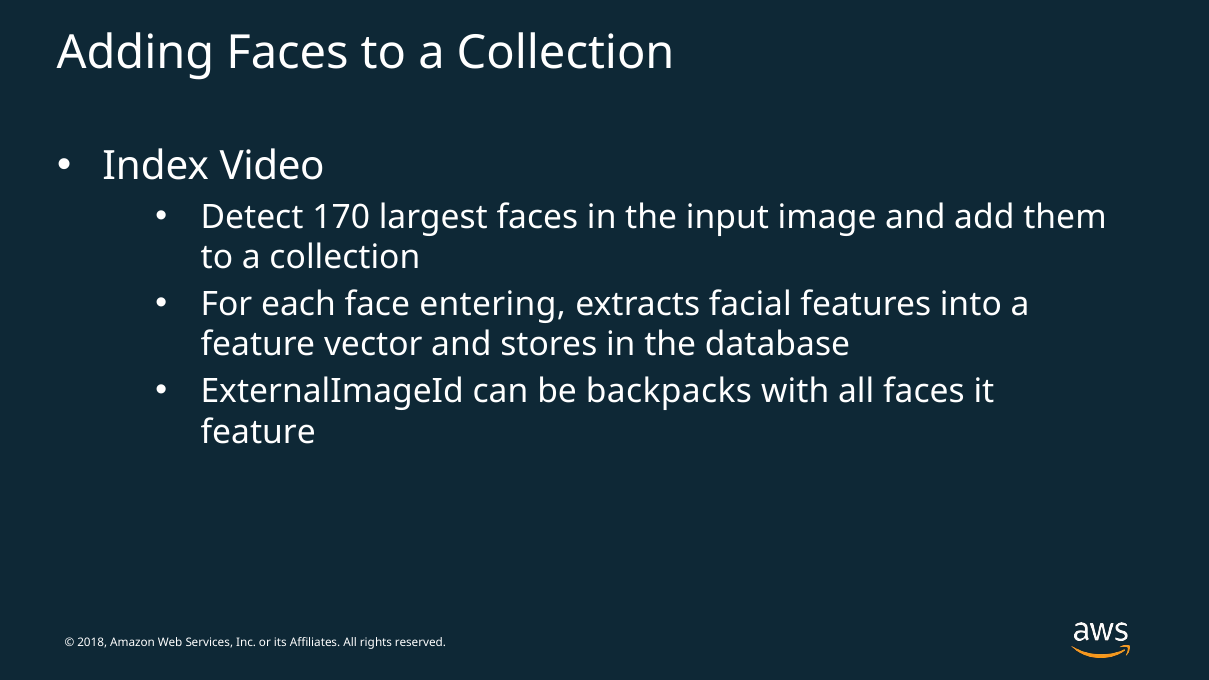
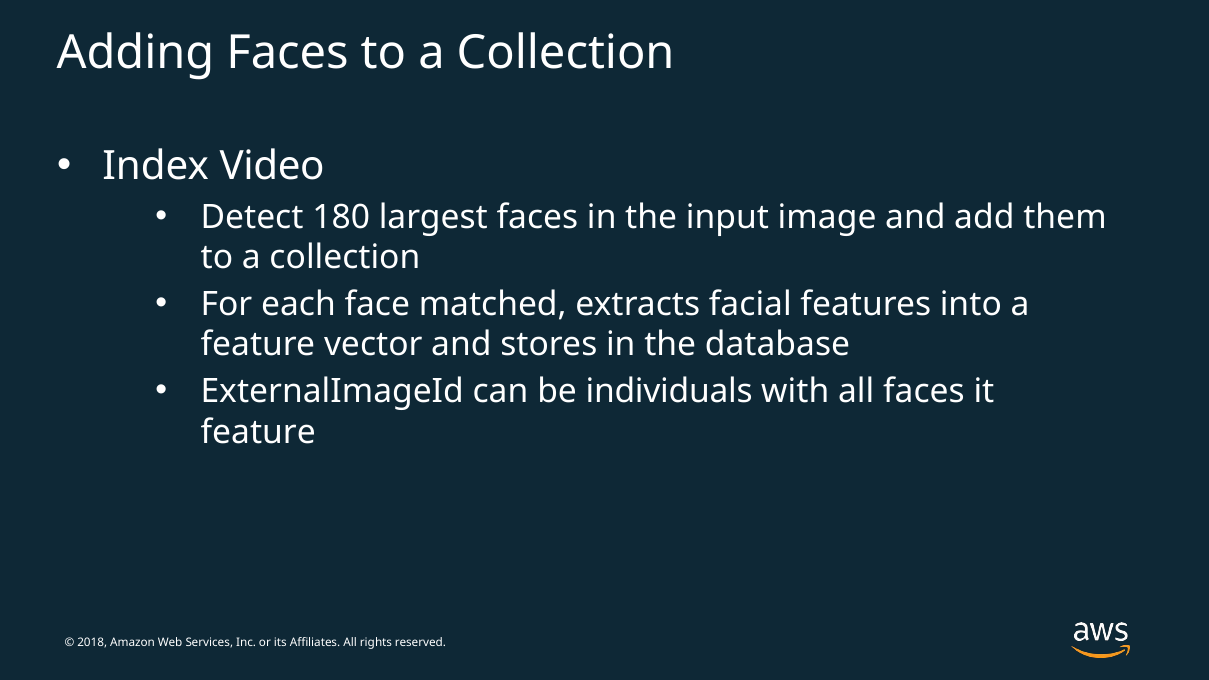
170: 170 -> 180 (341, 217)
entering: entering -> matched (493, 304)
backpacks: backpacks -> individuals (669, 392)
